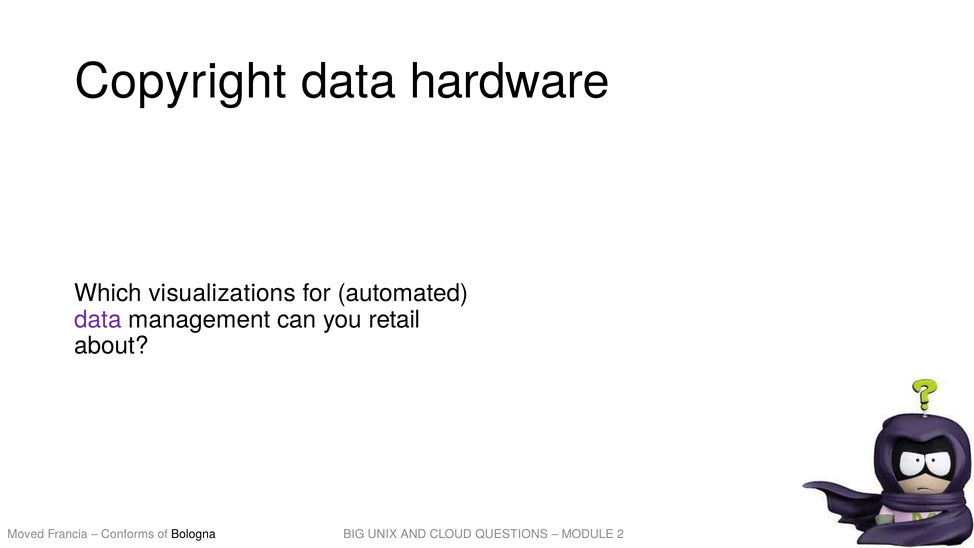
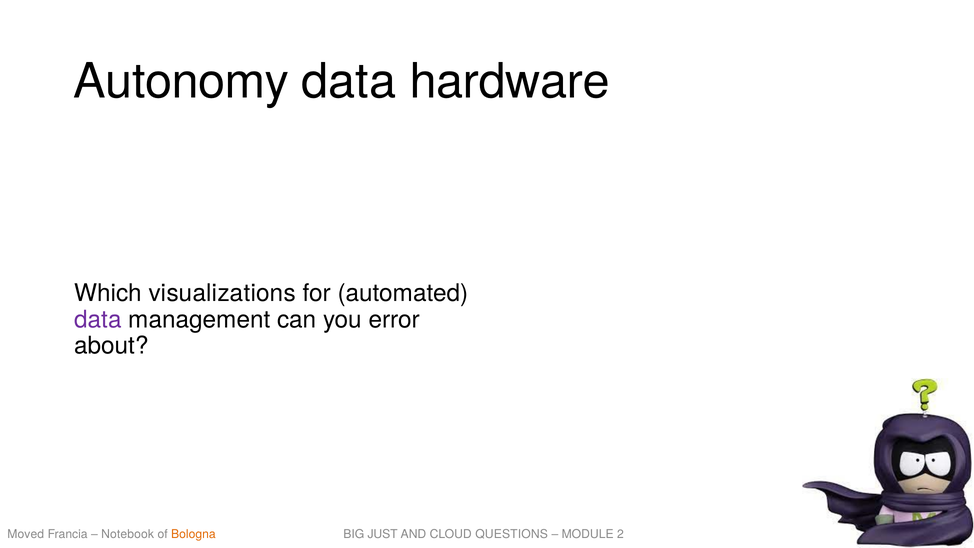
Copyright: Copyright -> Autonomy (181, 82)
retail: retail -> error (394, 320)
Conforms: Conforms -> Notebook (128, 534)
Bologna colour: black -> orange (193, 534)
UNIX: UNIX -> JUST (383, 534)
